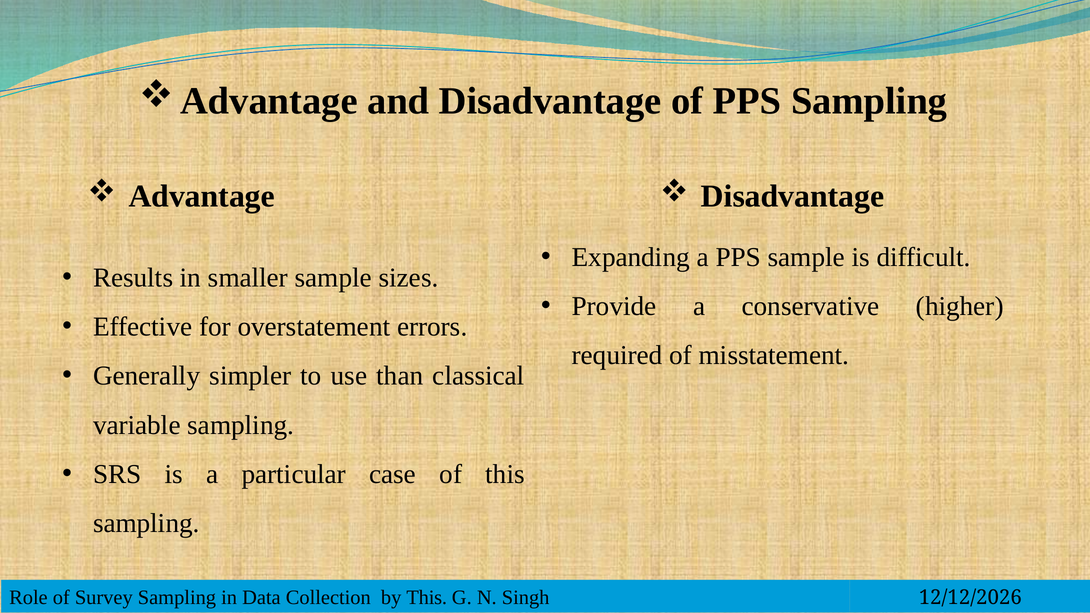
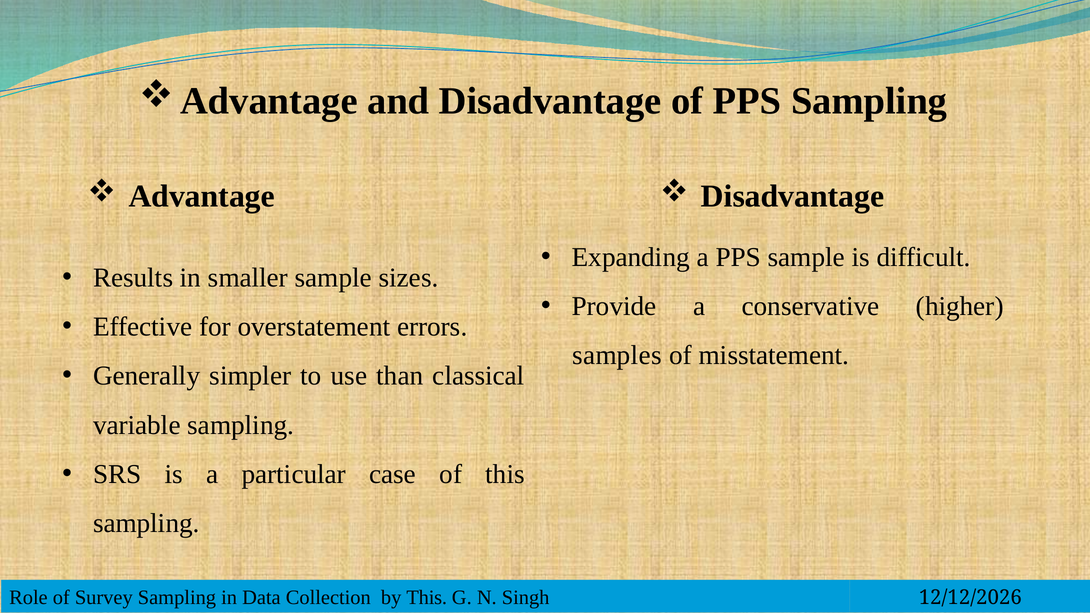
required: required -> samples (617, 355)
